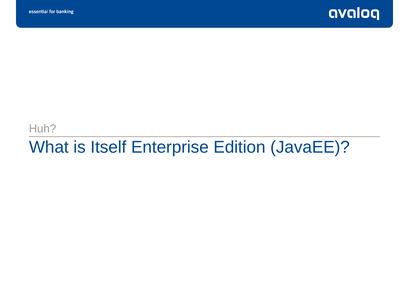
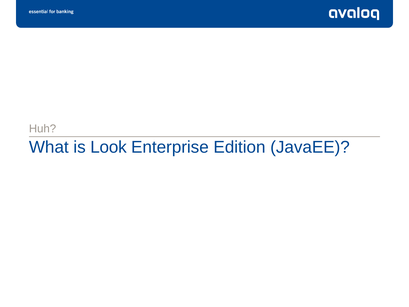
Itself: Itself -> Look (108, 147)
